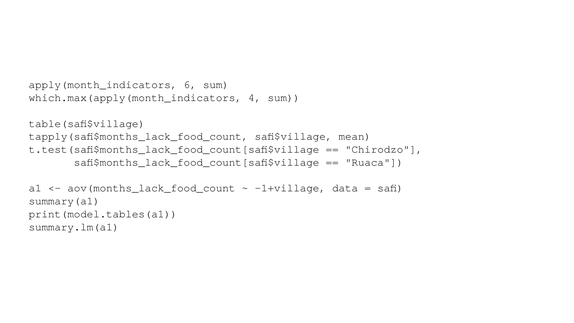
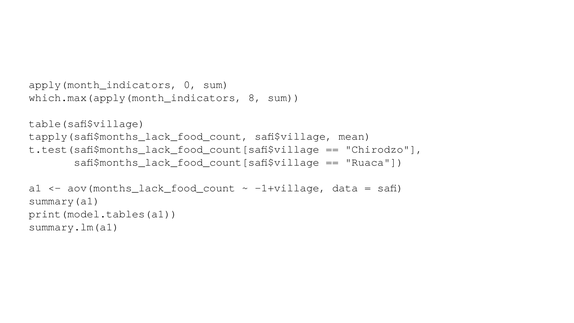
6: 6 -> 0 (190, 85)
4: 4 -> 8 (255, 98)
